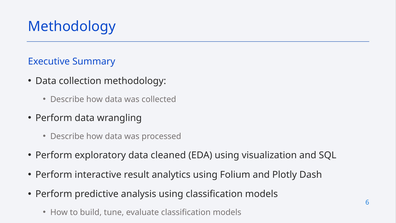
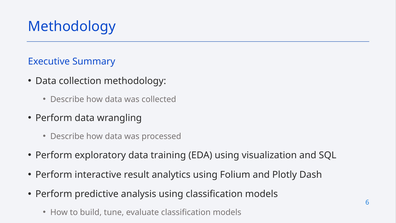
cleaned: cleaned -> training (168, 155)
